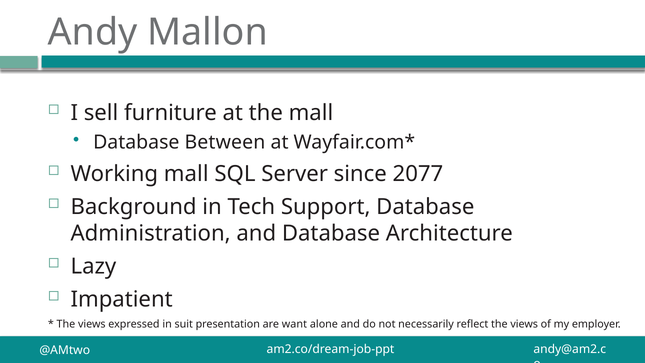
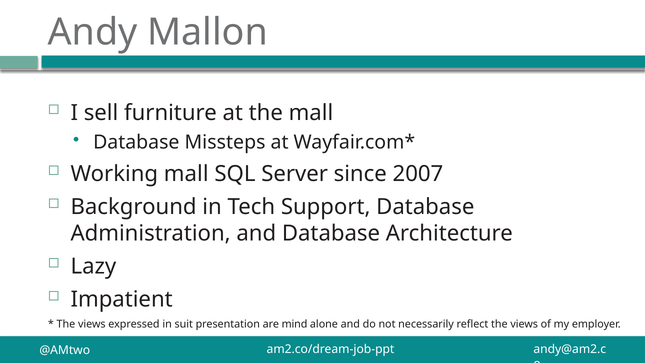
Between: Between -> Missteps (225, 142)
2077: 2077 -> 2007 (418, 174)
want: want -> mind (295, 324)
